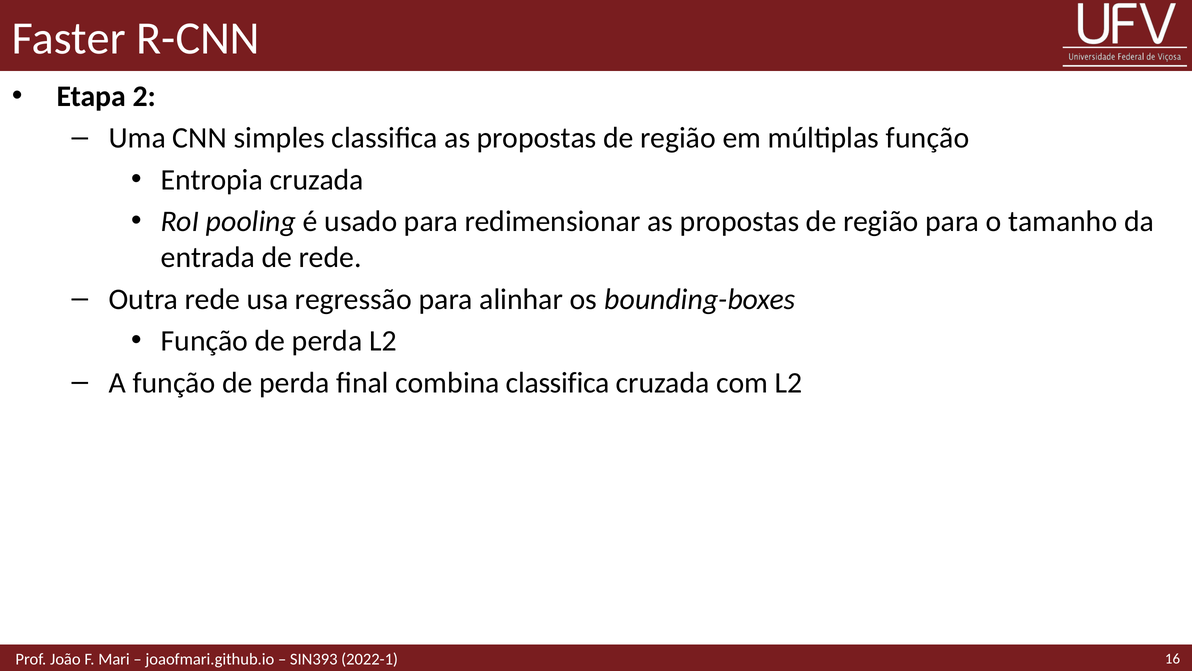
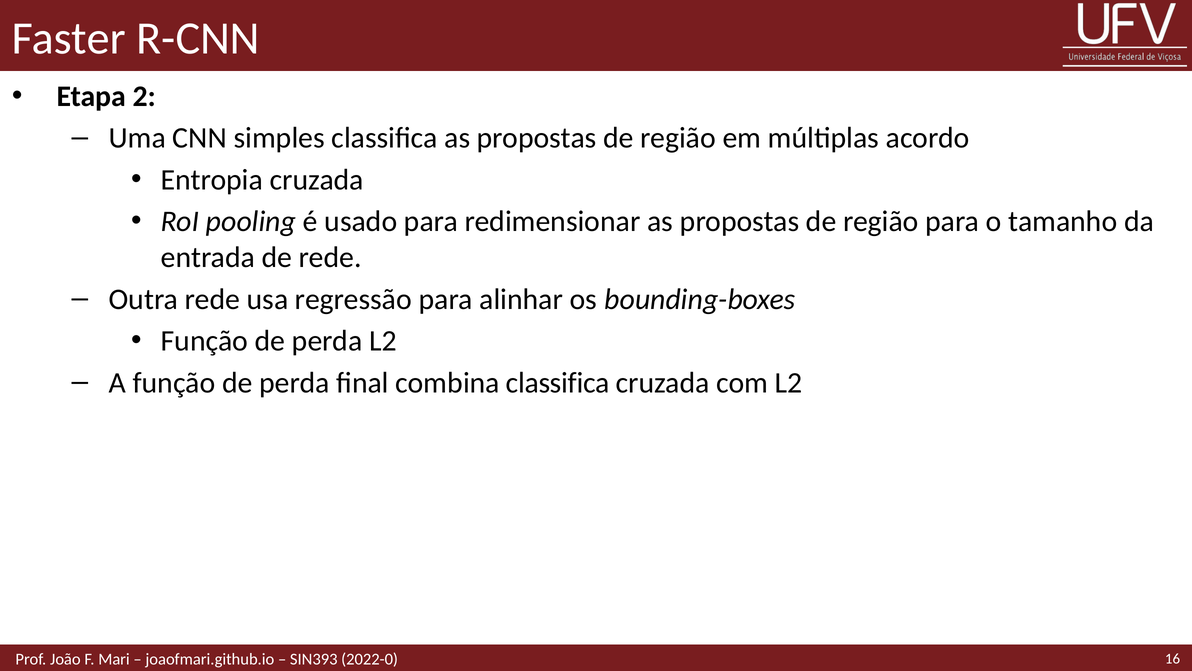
múltiplas função: função -> acordo (928, 138)
2022-1: 2022-1 -> 2022-0 (370, 659)
